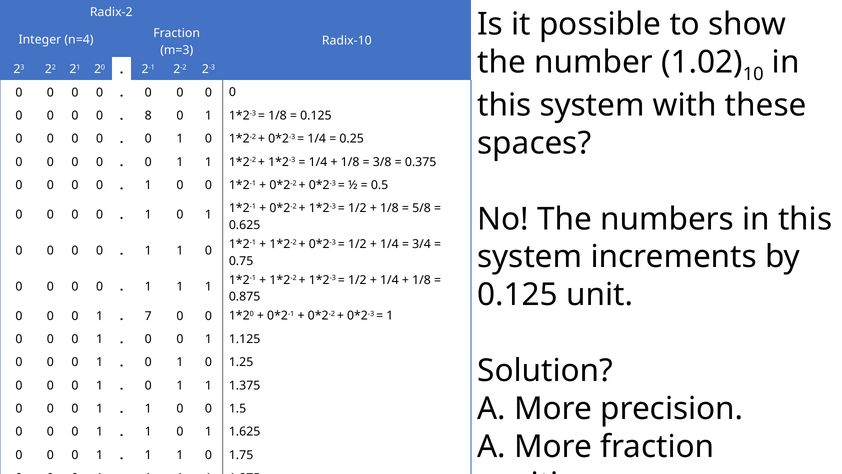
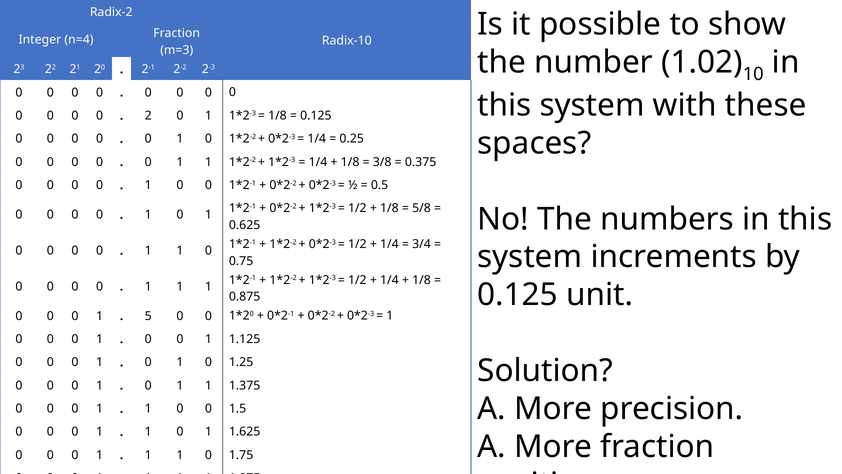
8: 8 -> 2 (148, 116)
7: 7 -> 5 (148, 316)
